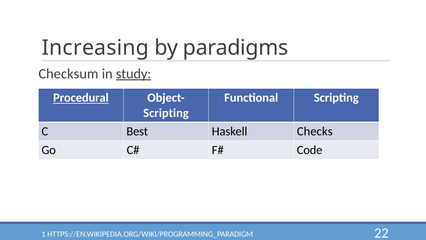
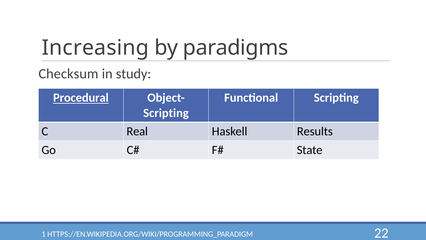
study underline: present -> none (134, 74)
Best: Best -> Real (137, 131)
Checks: Checks -> Results (315, 131)
Code: Code -> State (310, 150)
